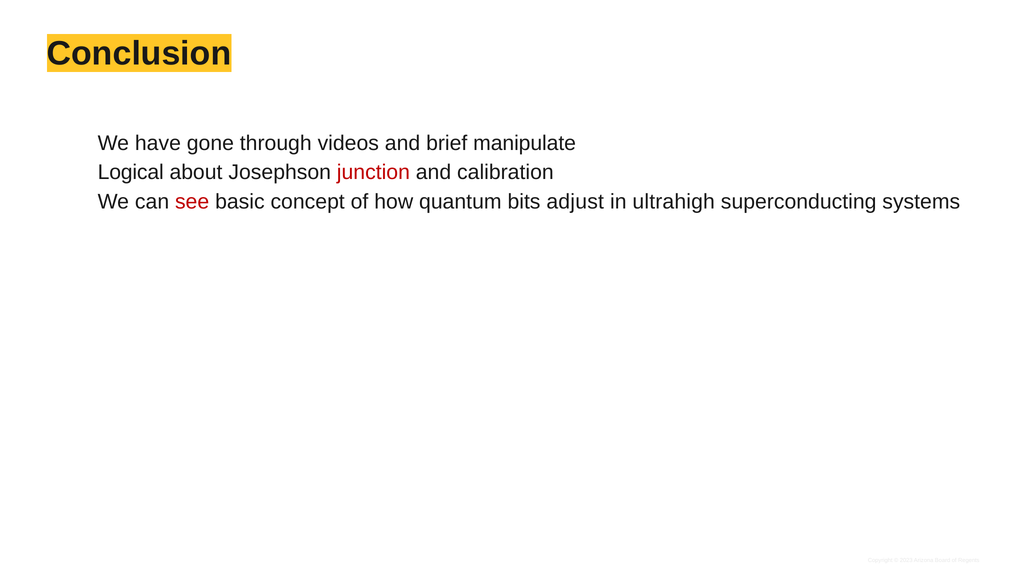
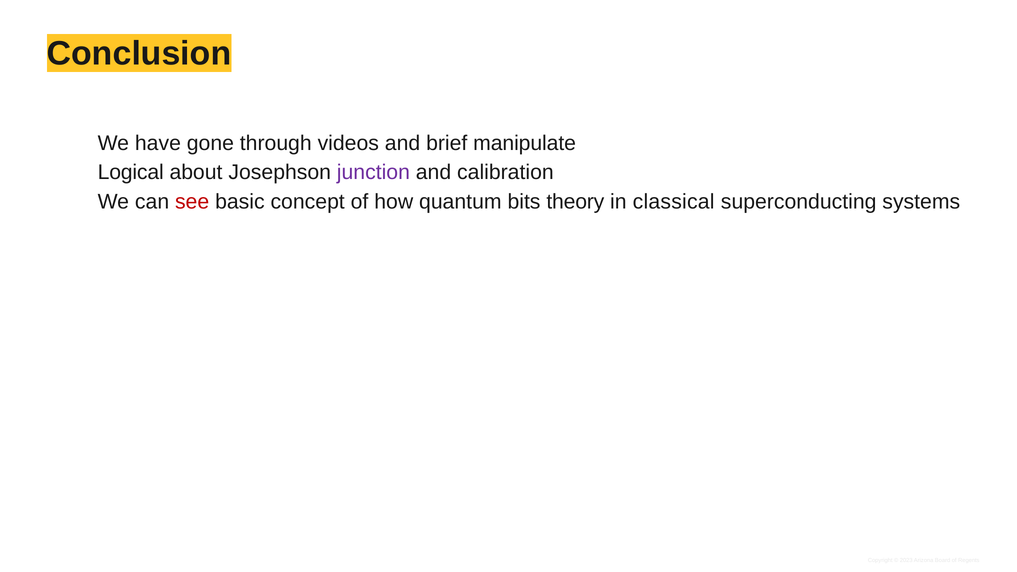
junction colour: red -> purple (373, 172)
adjust: adjust -> theory (575, 202)
ultrahigh: ultrahigh -> classical (674, 202)
